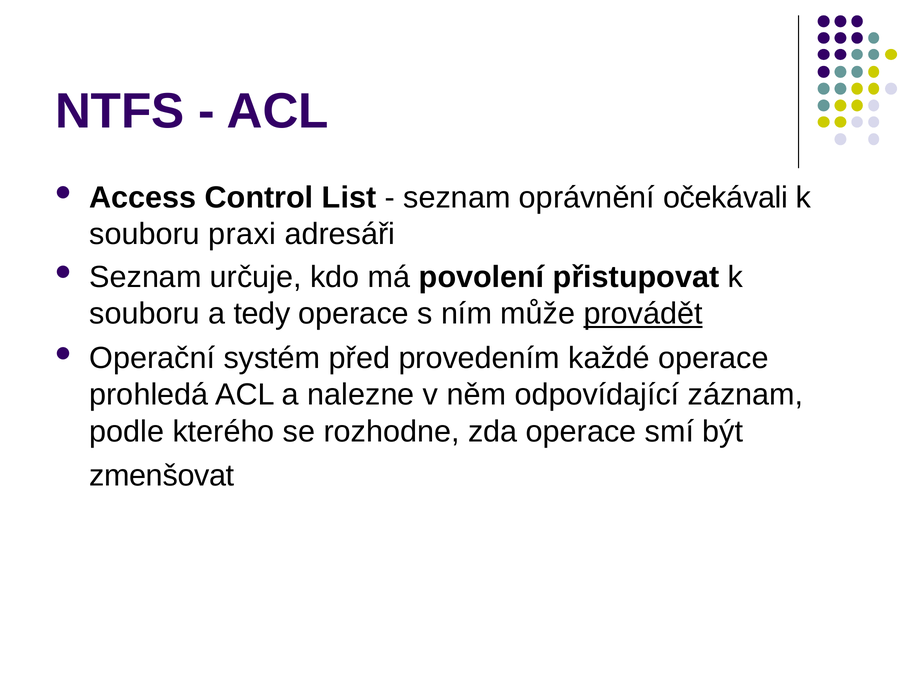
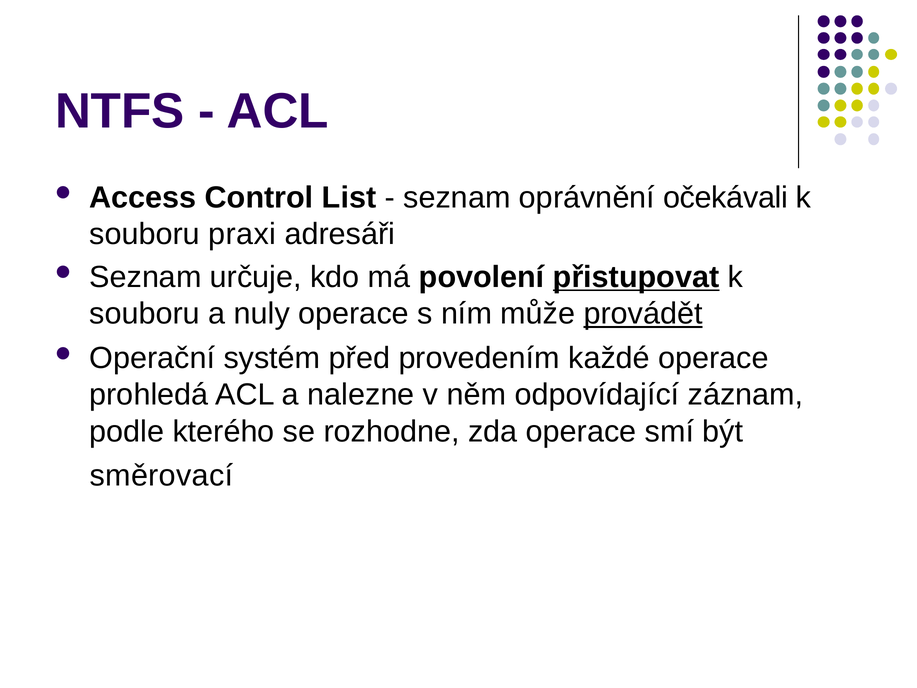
přistupovat underline: none -> present (636, 277)
tedy: tedy -> nuly (262, 314)
zmenšovat: zmenšovat -> směrovací (161, 476)
